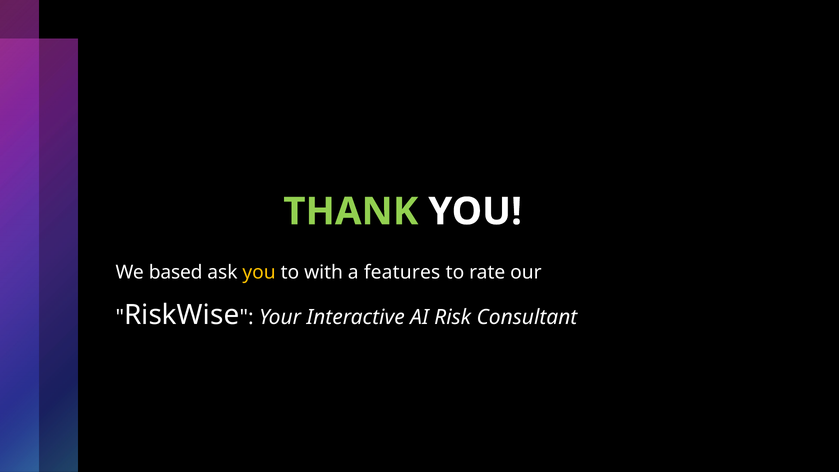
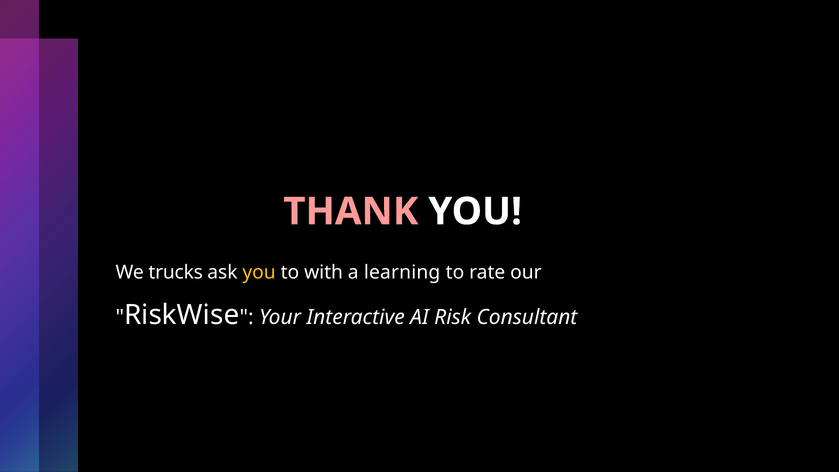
THANK colour: light green -> pink (351, 212)
based: based -> trucks (176, 272)
features: features -> learning (402, 272)
